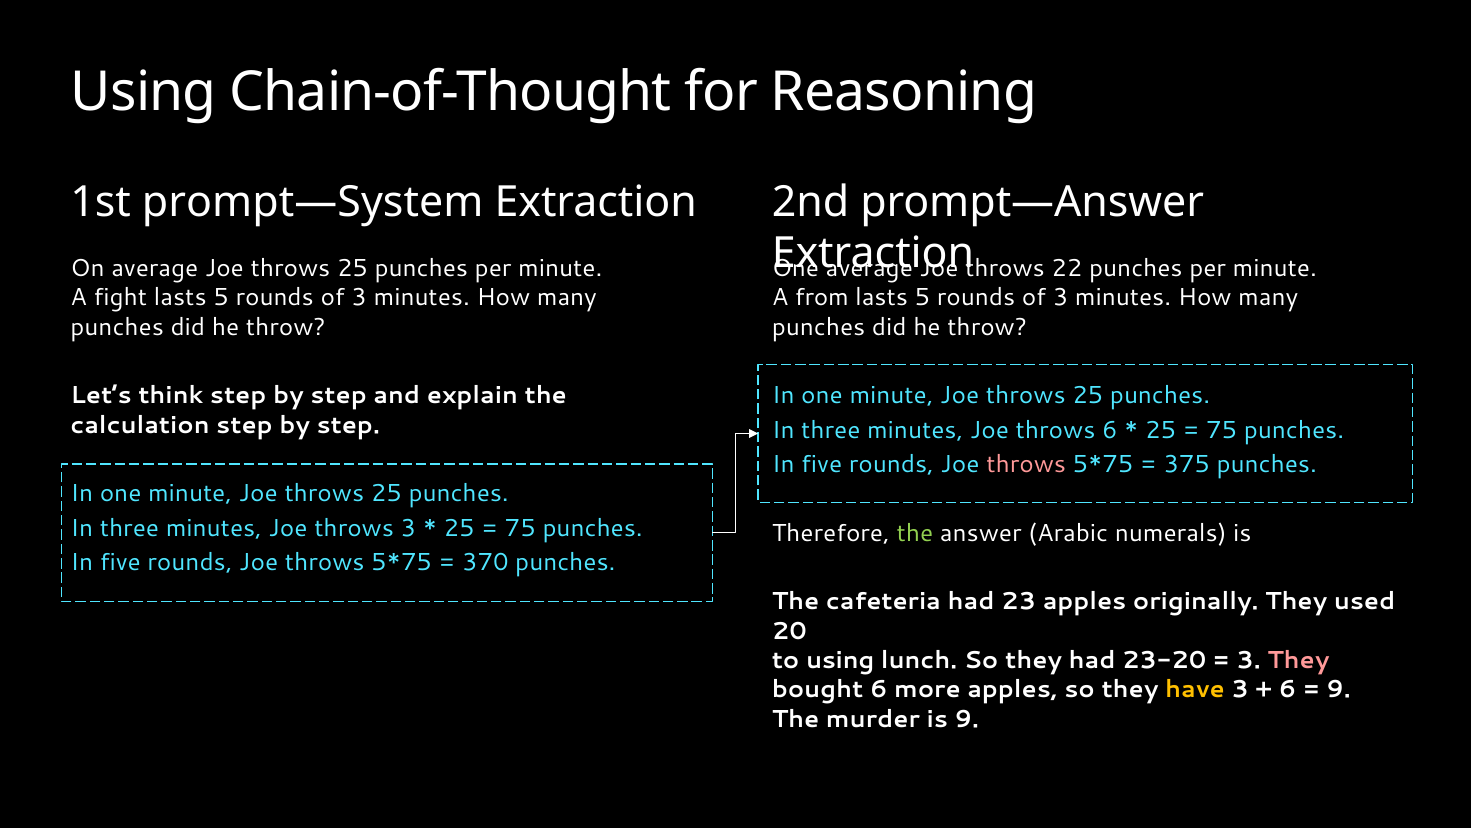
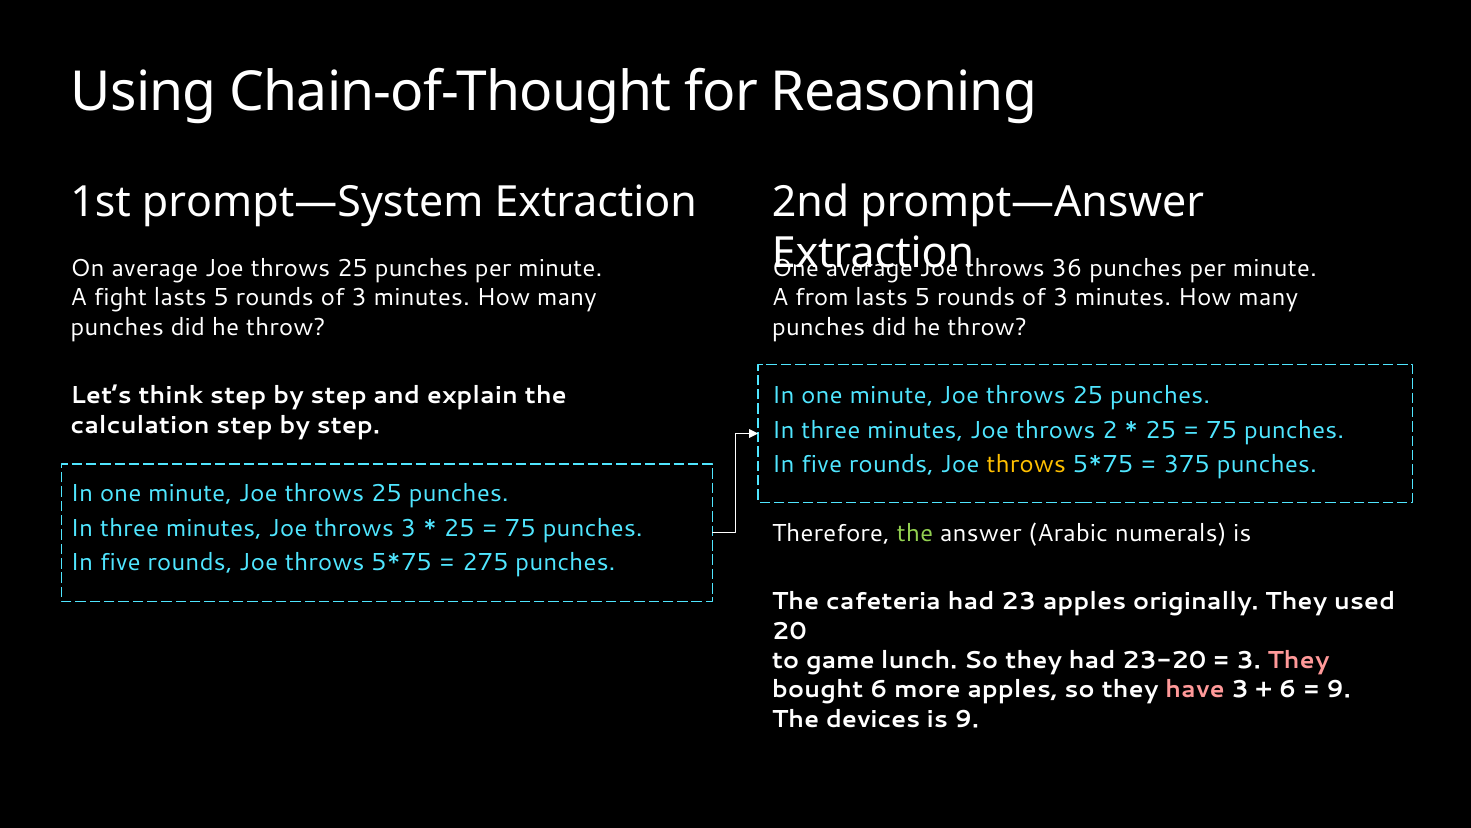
22: 22 -> 36 (1067, 268)
throws 6: 6 -> 2 (1110, 430)
throws colour: pink -> yellow (1026, 464)
370: 370 -> 275 (485, 562)
to using: using -> game (840, 660)
have colour: yellow -> pink (1195, 689)
murder: murder -> devices (873, 719)
